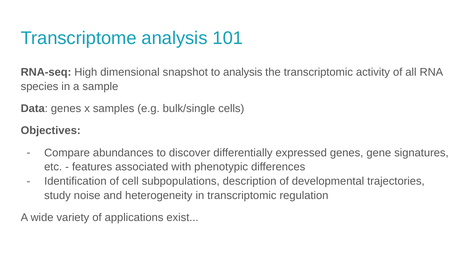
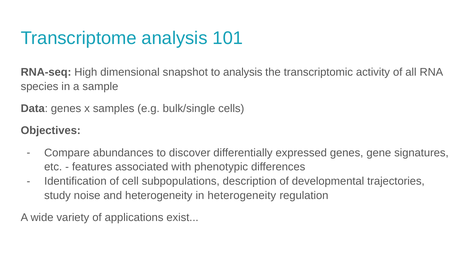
in transcriptomic: transcriptomic -> heterogeneity (242, 196)
